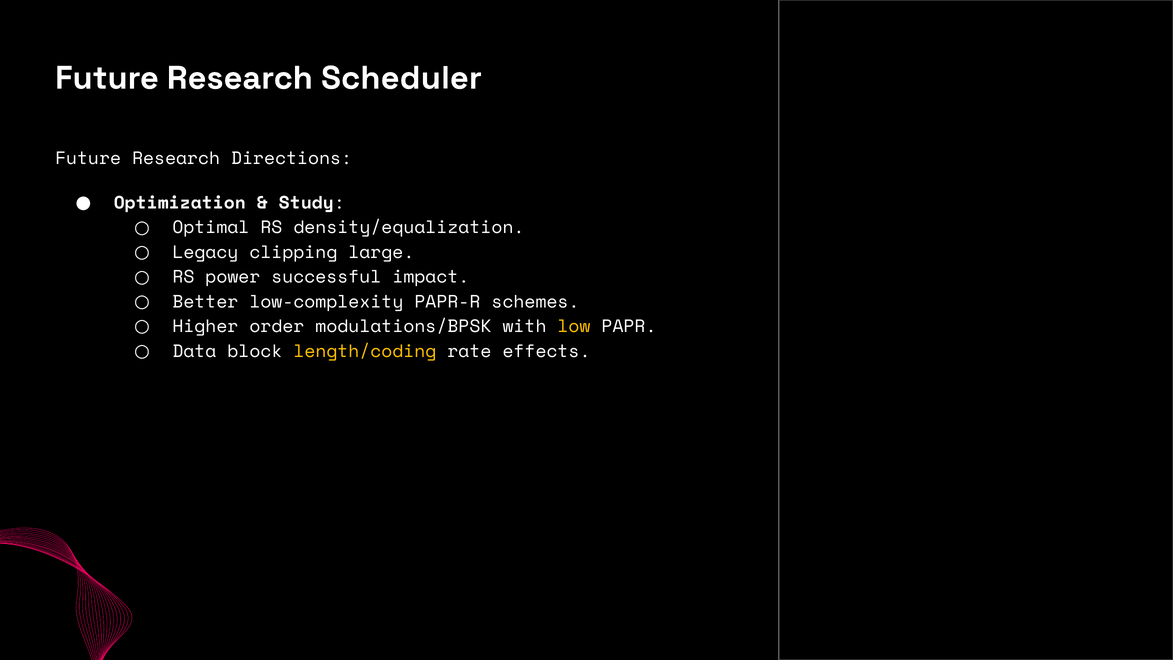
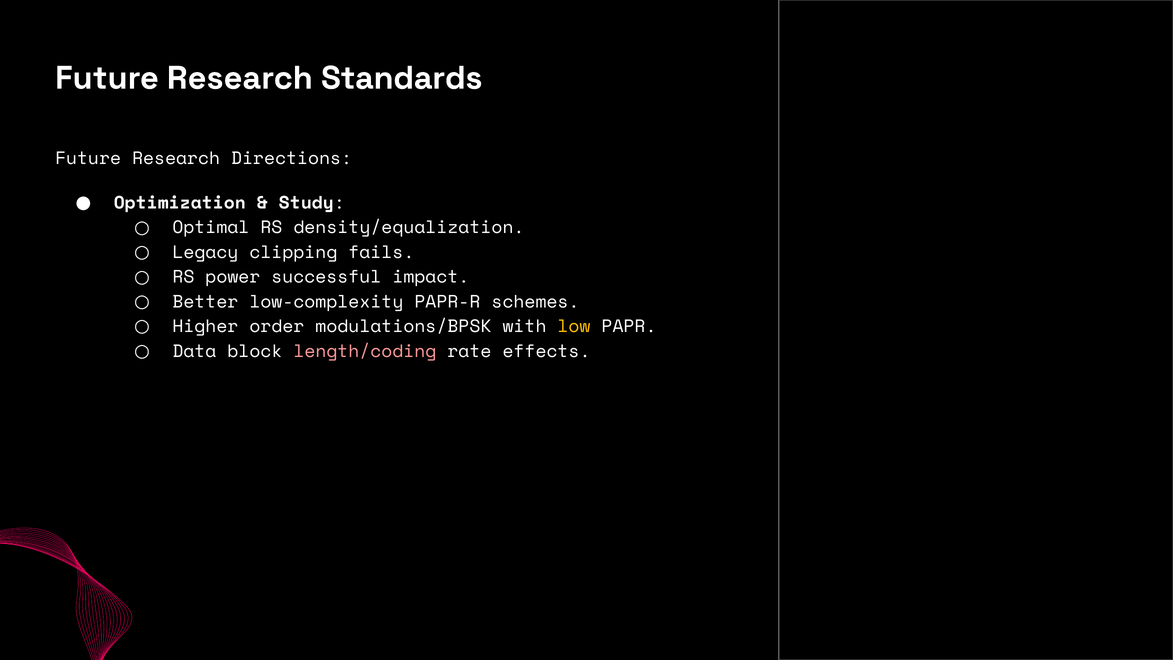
Scheduler: Scheduler -> Standards (402, 78)
large: large -> fails (381, 252)
length/coding colour: yellow -> pink (365, 351)
